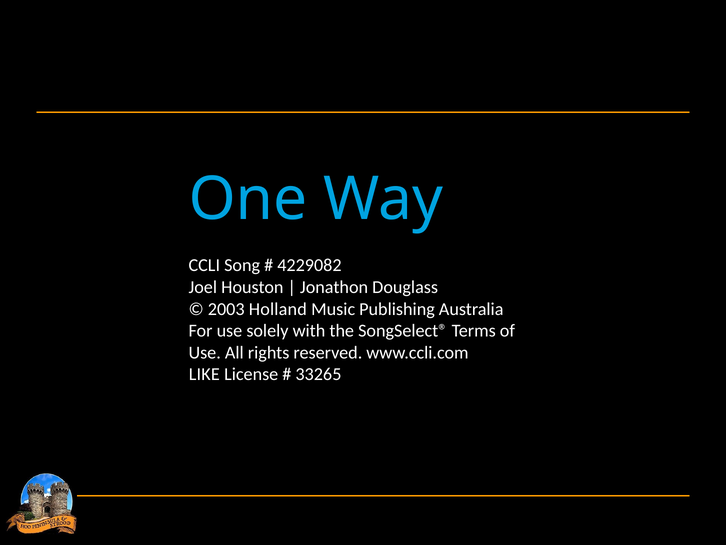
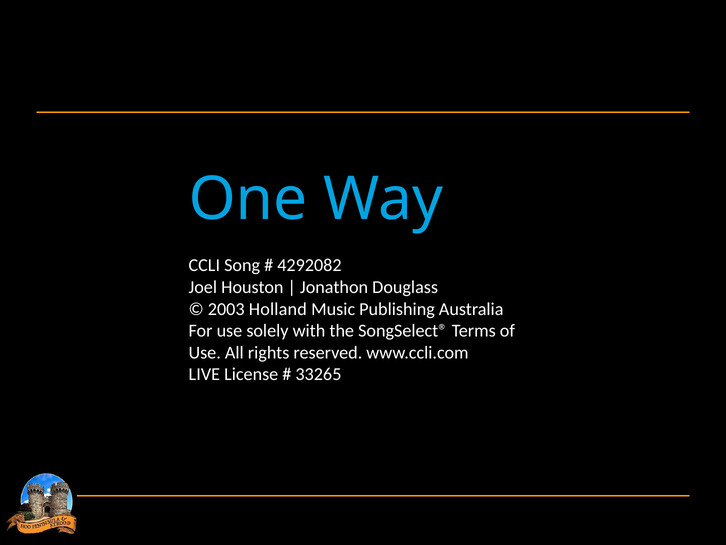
4229082: 4229082 -> 4292082 (309, 265)
LIKE: LIKE -> LIVE (204, 374)
